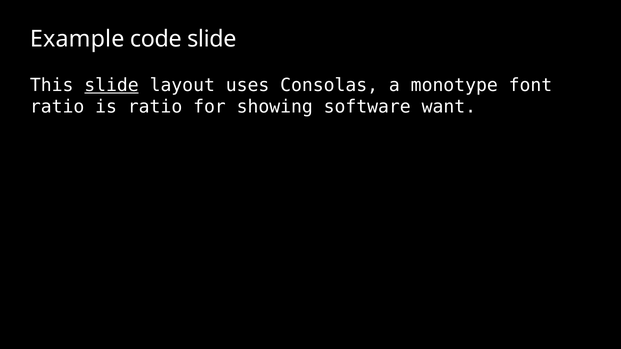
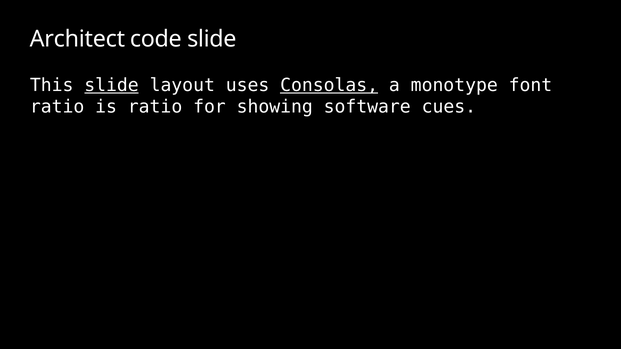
Example: Example -> Architect (77, 39)
Consolas underline: none -> present (329, 85)
want: want -> cues (449, 107)
